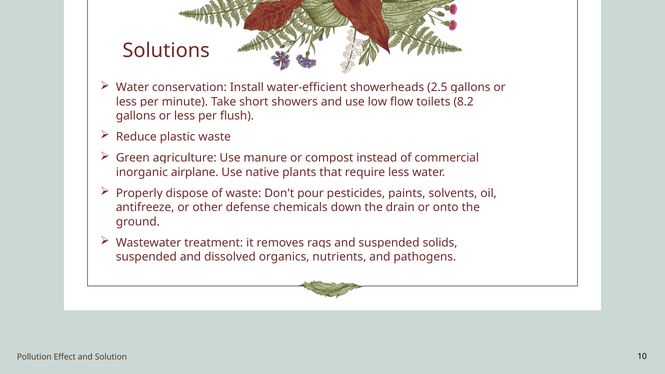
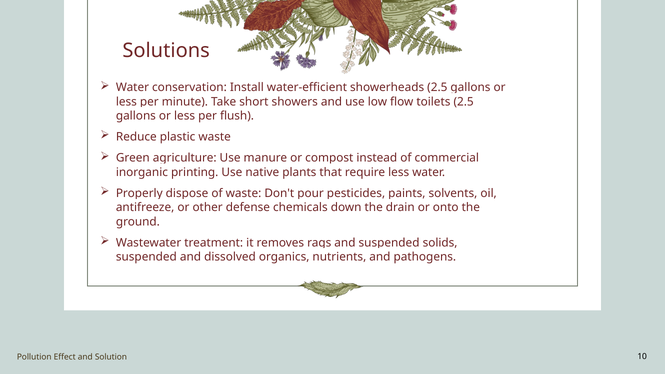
toilets 8.2: 8.2 -> 2.5 (464, 102)
airplane: airplane -> printing (195, 172)
